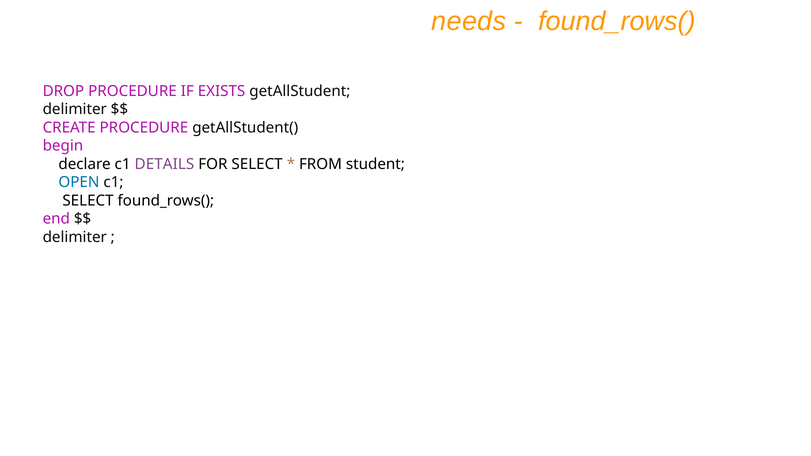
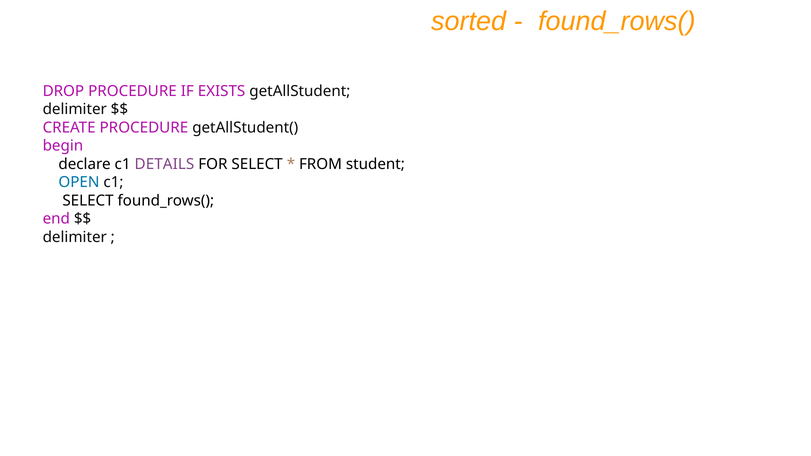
needs: needs -> sorted (469, 21)
